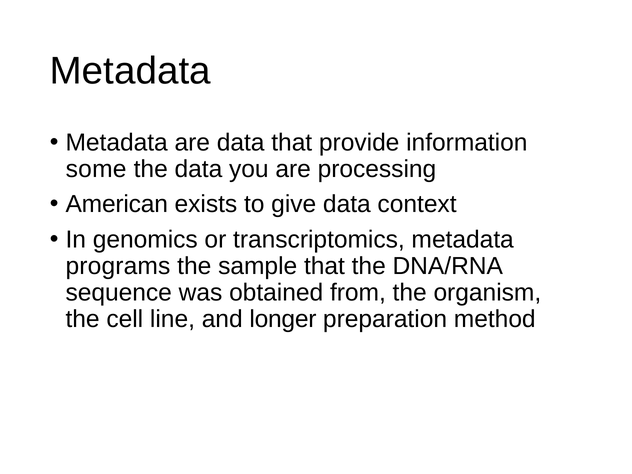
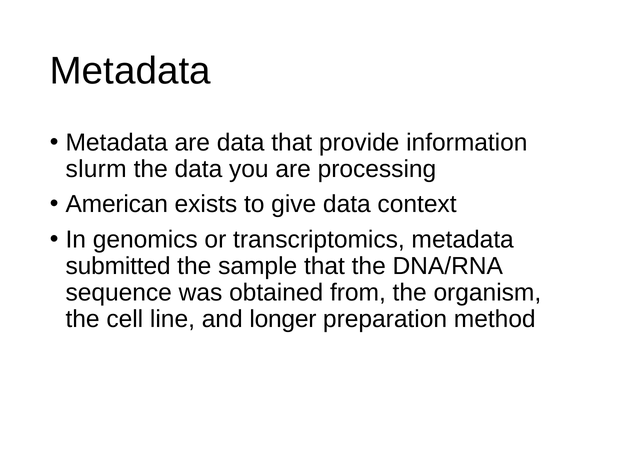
some: some -> slurm (96, 169)
programs: programs -> submitted (118, 266)
